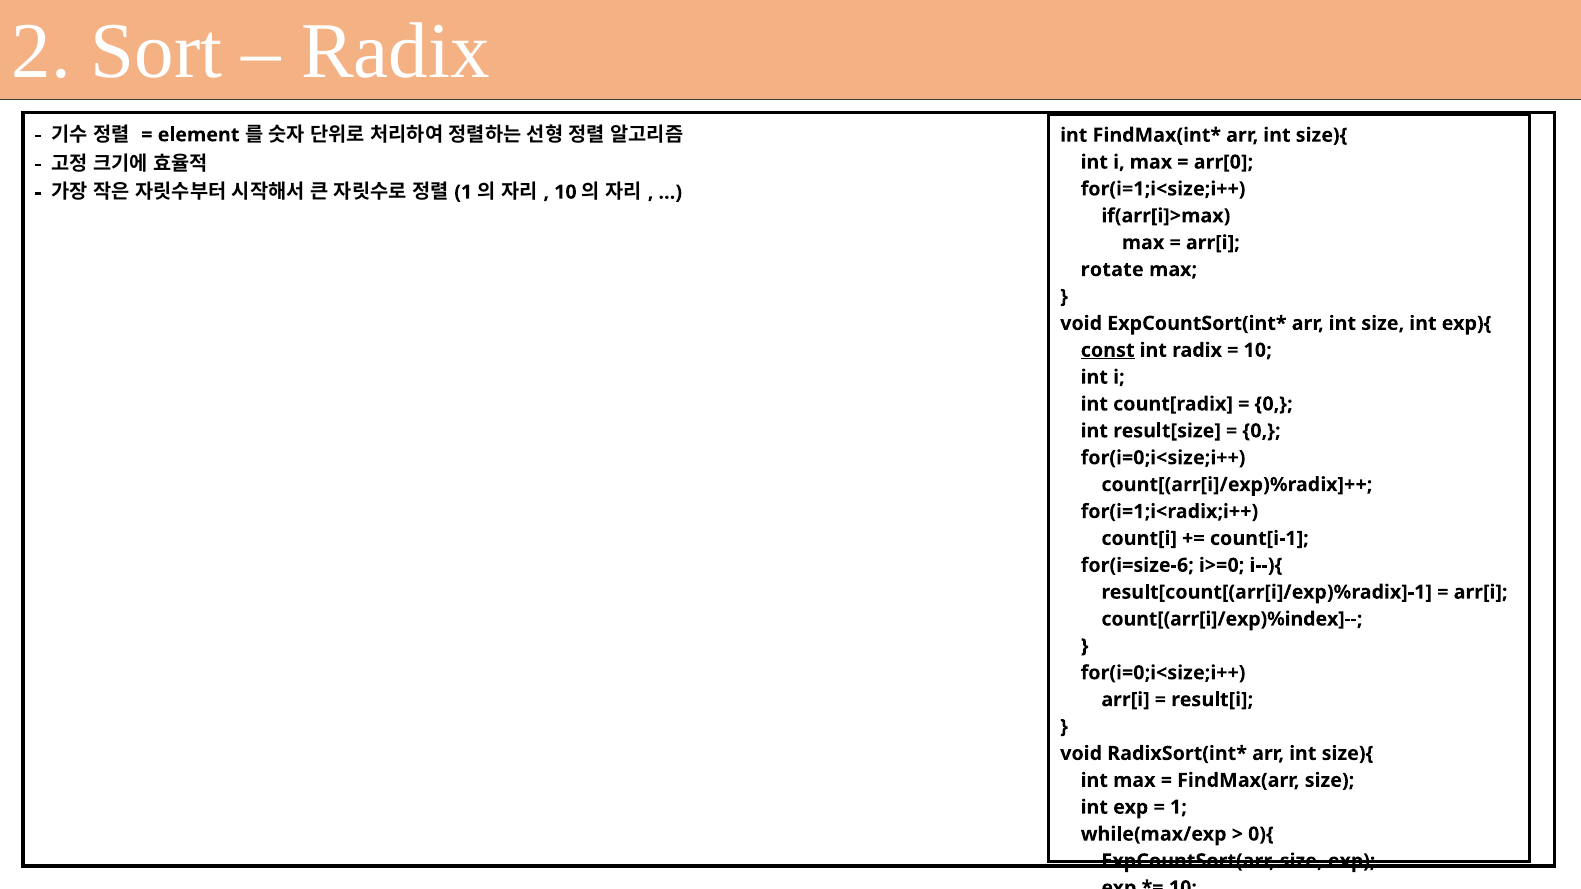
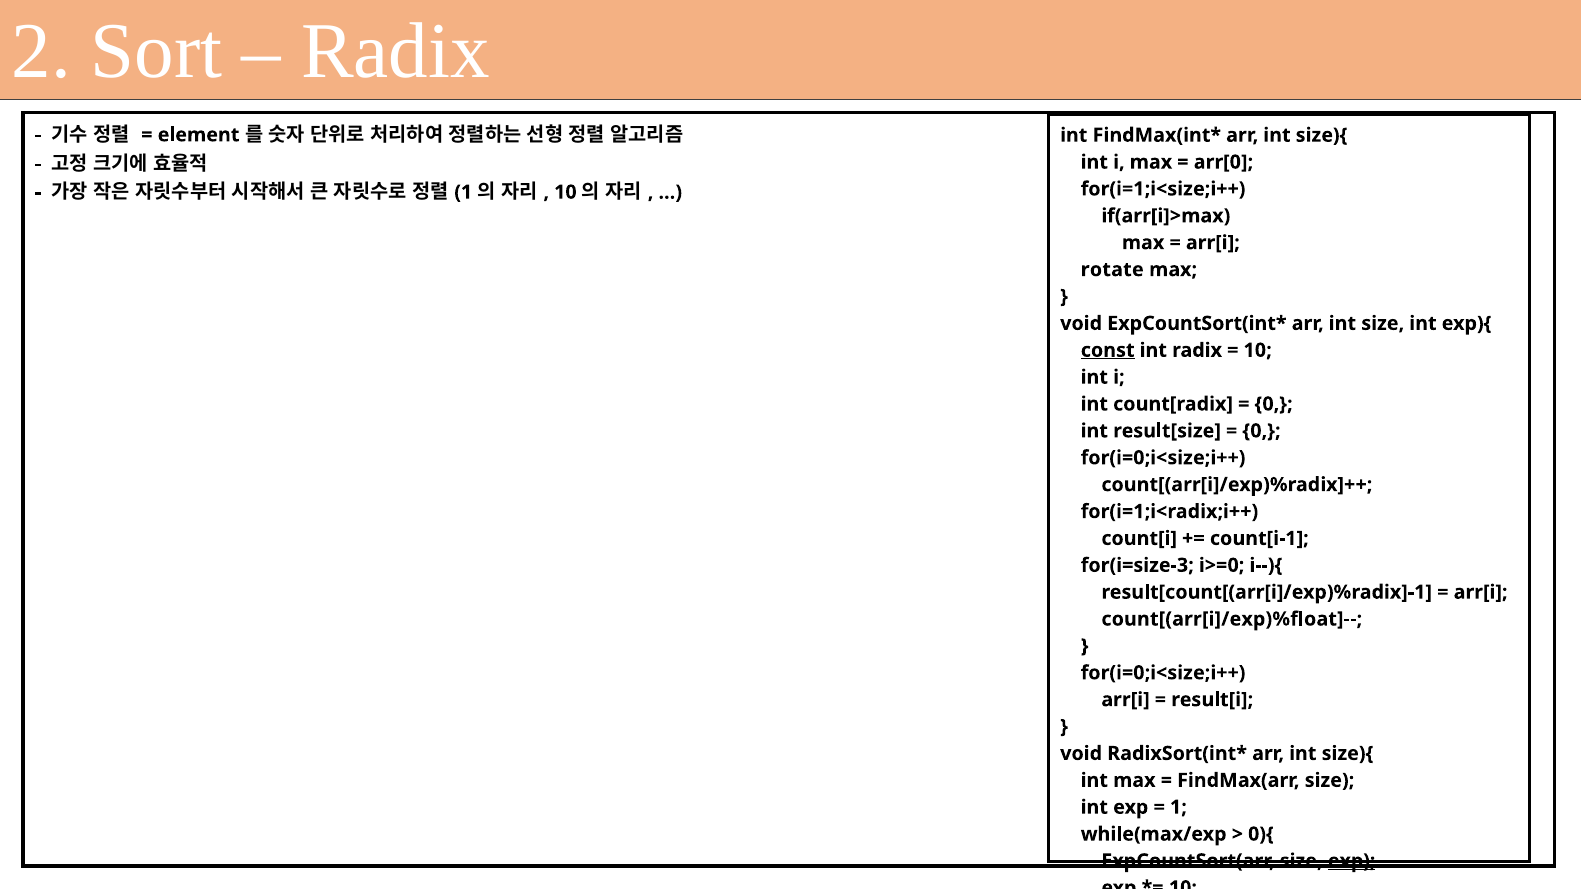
for(i=size-6: for(i=size-6 -> for(i=size-3 (1137, 565)
count[(arr[i]/exp)%index]--: count[(arr[i]/exp)%index]-- -> count[(arr[i]/exp)%float]-- (1232, 619)
exp underline: none -> present (1352, 861)
